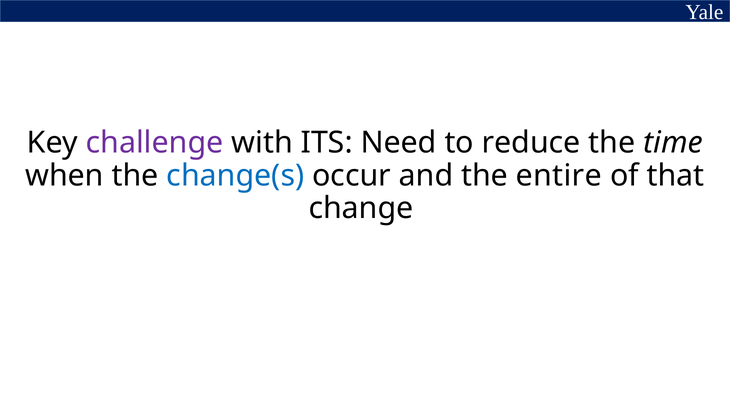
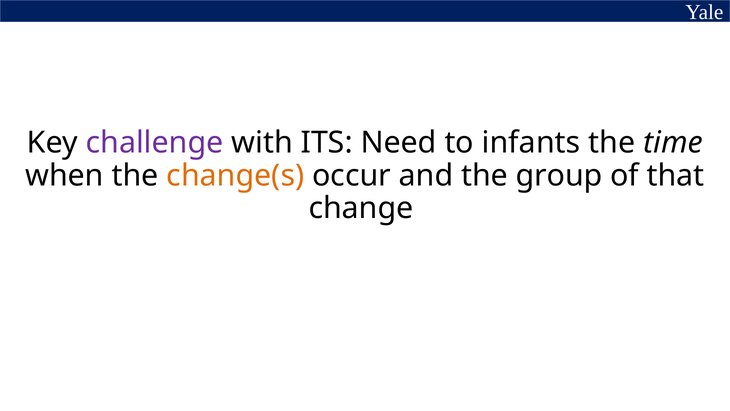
reduce: reduce -> infants (531, 142)
change(s colour: blue -> orange (235, 175)
entire: entire -> group (559, 175)
